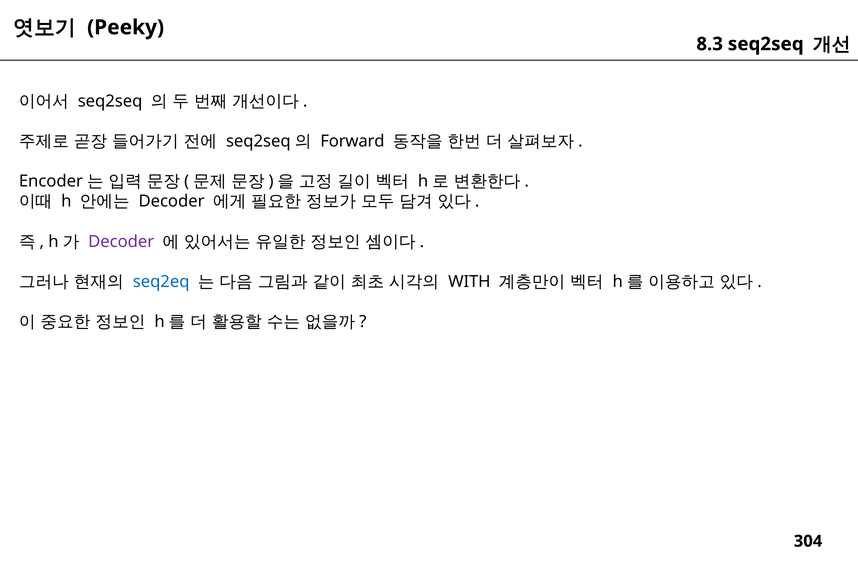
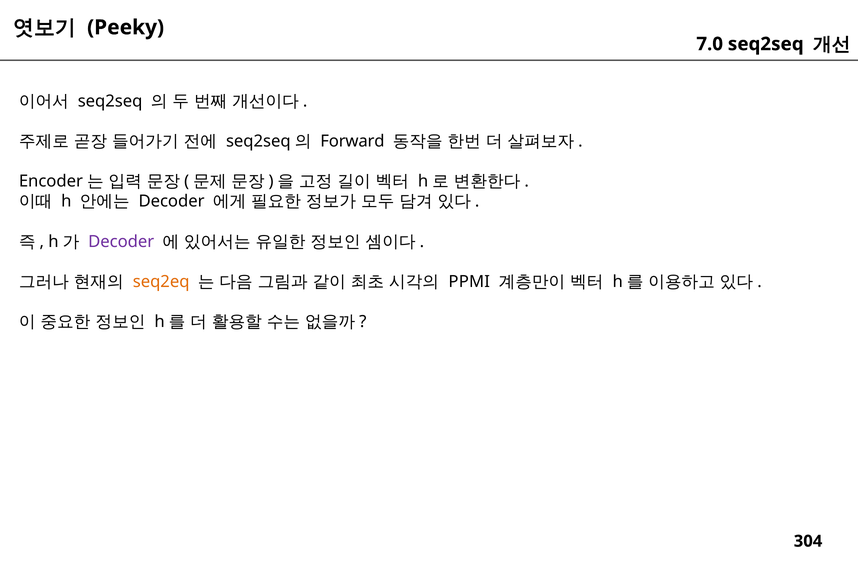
8.3: 8.3 -> 7.0 (710, 44)
seq2eq colour: blue -> orange (161, 281)
WITH: WITH -> PPMI (469, 281)
